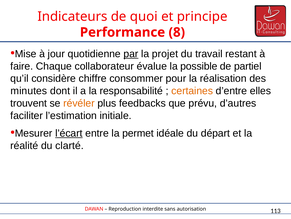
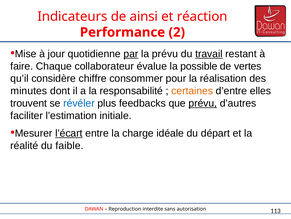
quoi: quoi -> ainsi (144, 16)
principe: principe -> réaction (202, 16)
8: 8 -> 2 (177, 32)
la projet: projet -> prévu (165, 54)
travail underline: none -> present (209, 54)
partiel: partiel -> vertes (248, 66)
révéler colour: orange -> blue (79, 103)
prévu underline: none -> present (203, 103)
permet: permet -> charge (138, 133)
clarté: clarté -> faible (70, 145)
